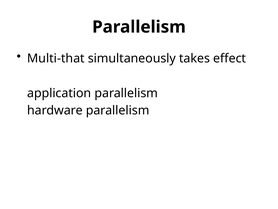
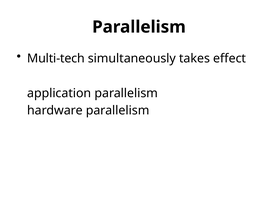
Multi-that: Multi-that -> Multi-tech (56, 58)
